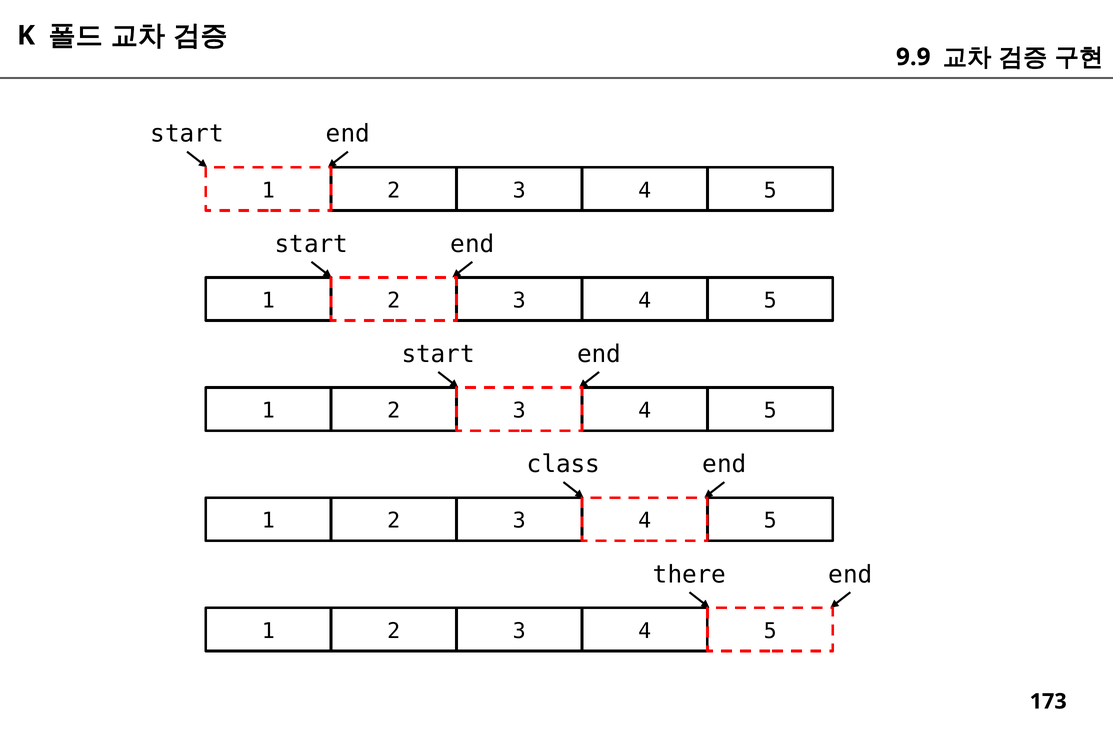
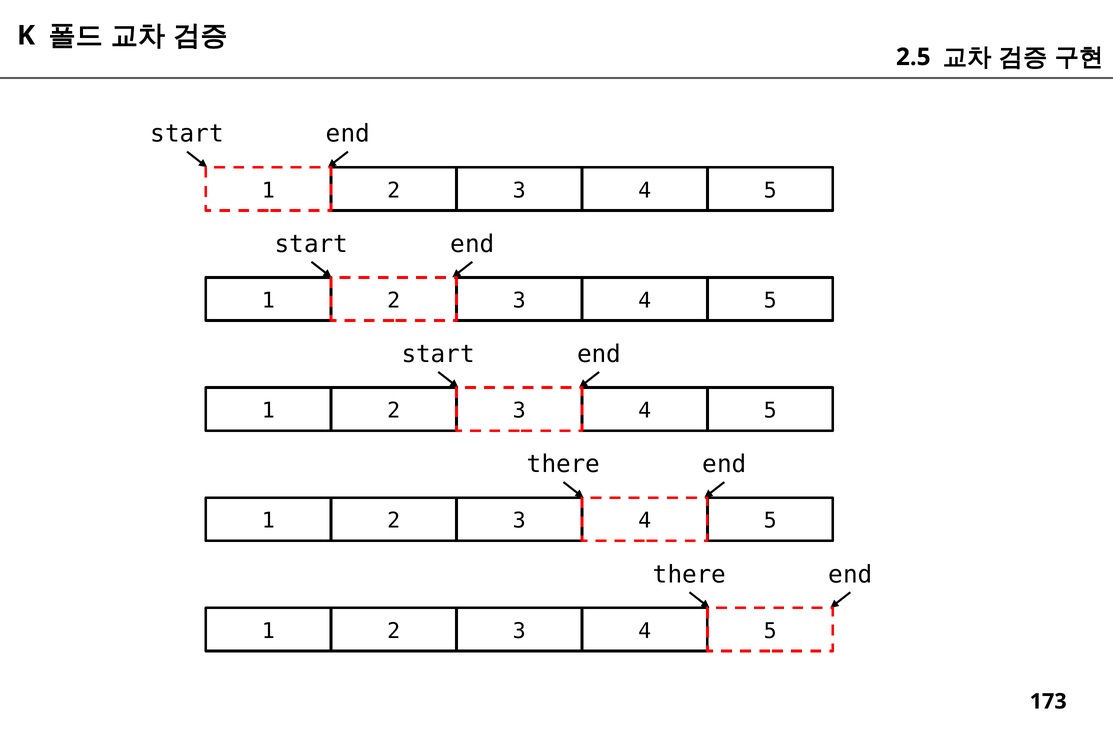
9.9: 9.9 -> 2.5 (913, 57)
class: class -> there (564, 464)
